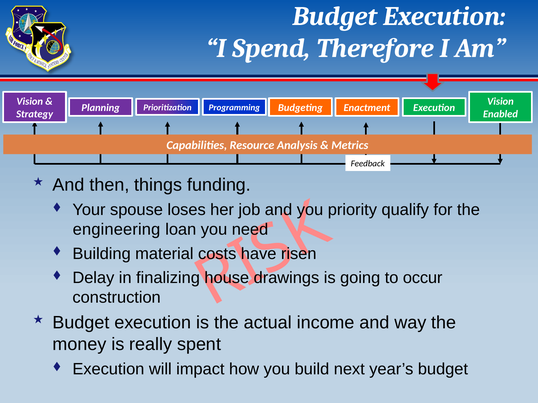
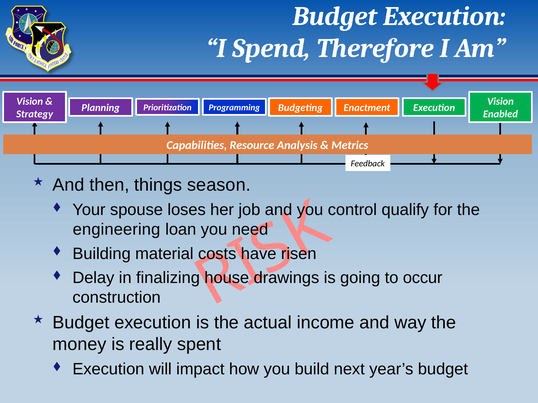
funding: funding -> season (219, 185)
priority: priority -> control (352, 210)
